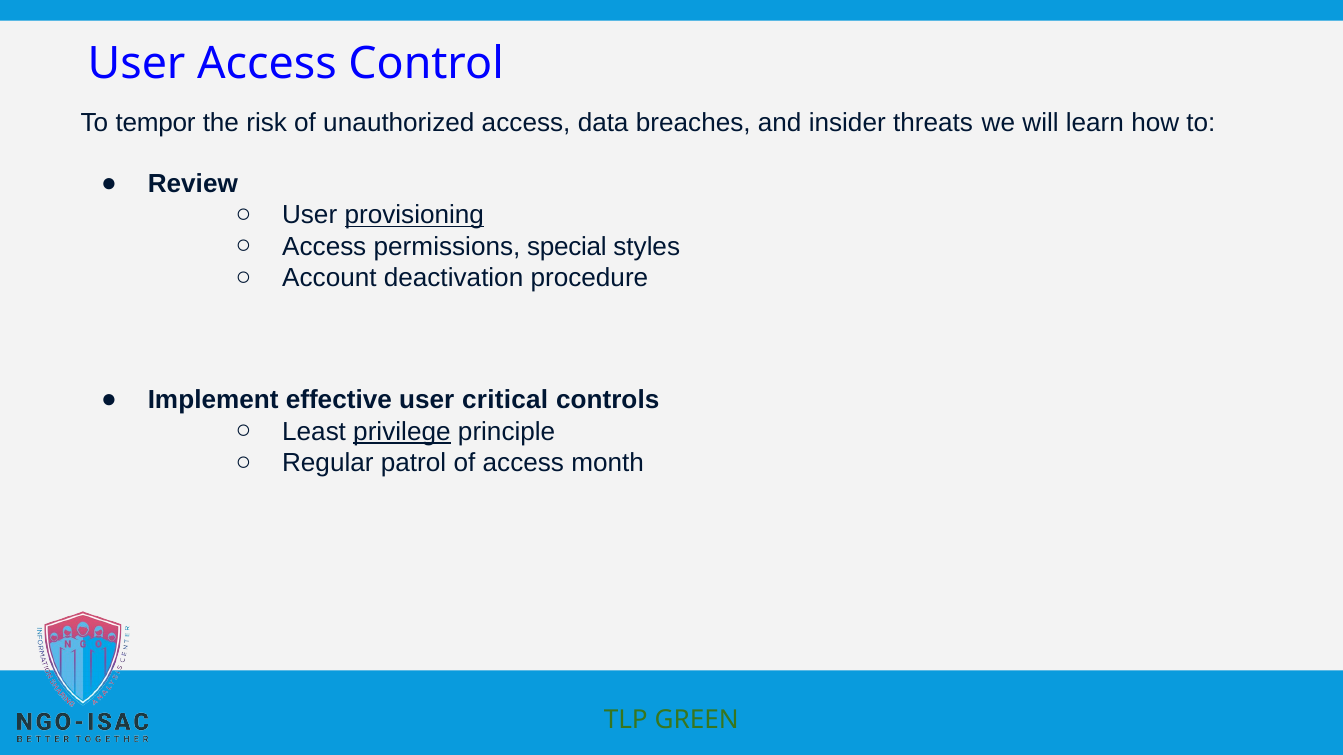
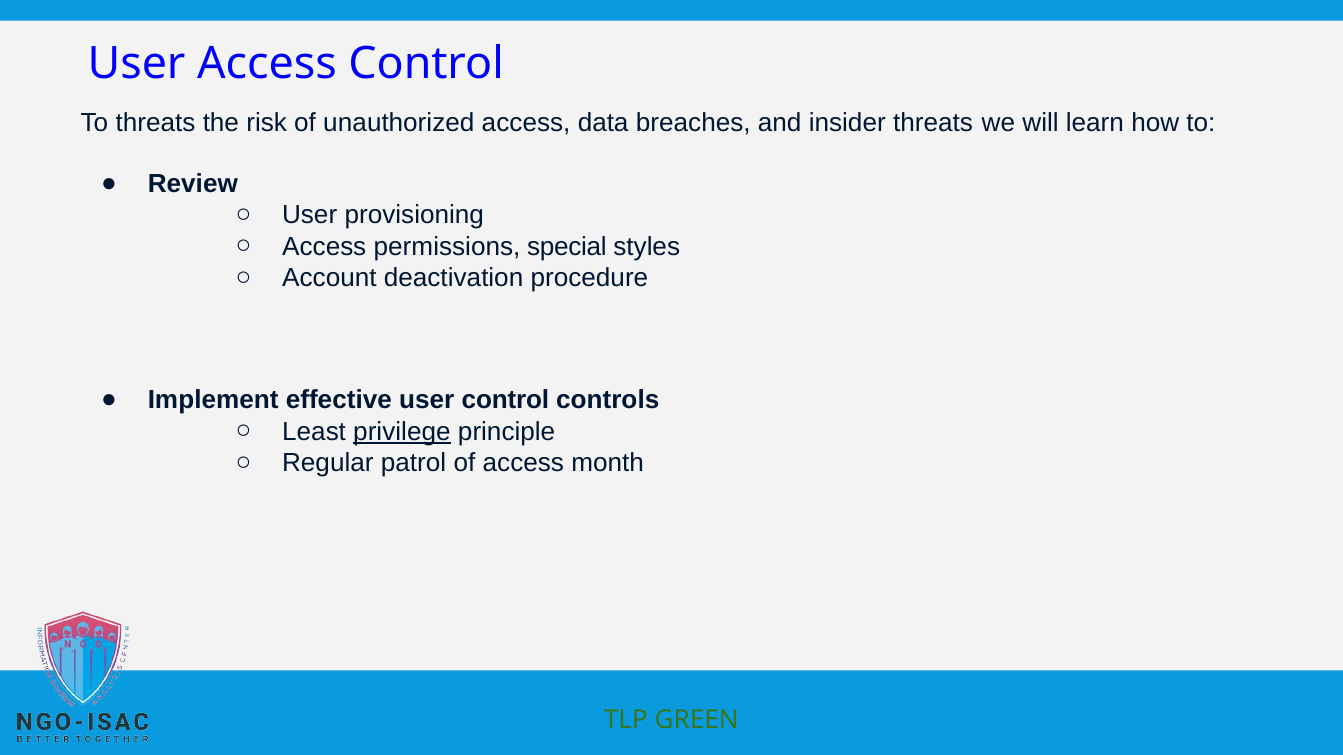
To tempor: tempor -> threats (155, 123)
provisioning underline: present -> none (414, 215)
user critical: critical -> control (505, 400)
